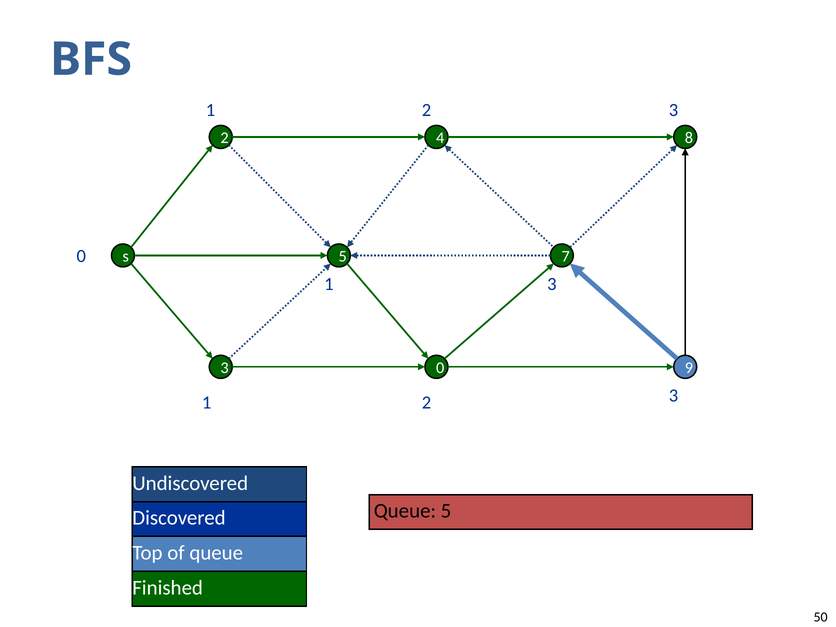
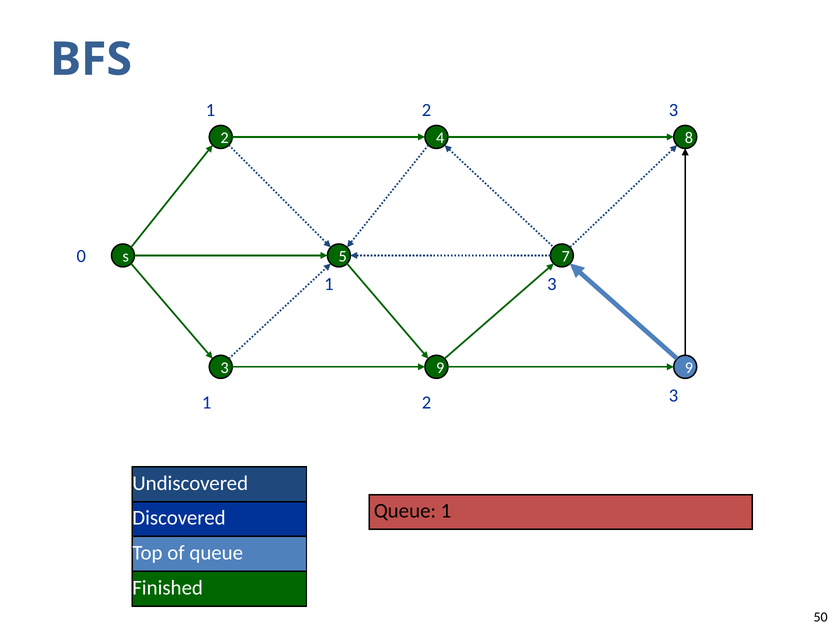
3 0: 0 -> 9 (440, 368)
Queue 5: 5 -> 1 (446, 511)
